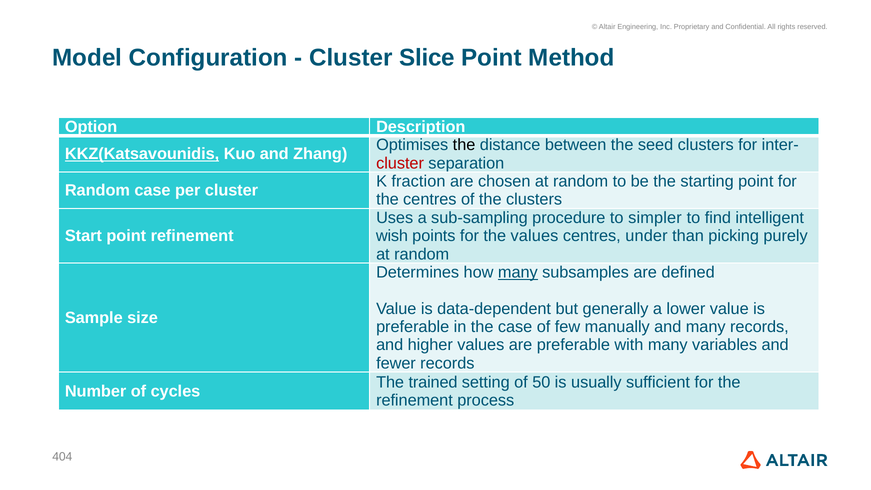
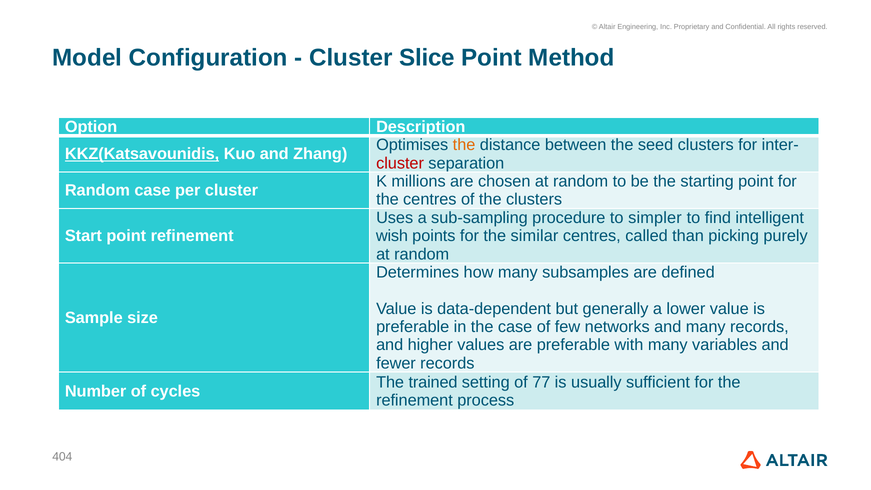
the colour: black -> orange (464, 145)
fraction: fraction -> millions (419, 181)
the values: values -> similar (534, 236)
under: under -> called (647, 236)
many underline: present -> none (518, 272)
manually: manually -> networks (617, 327)
50: 50 -> 77 (541, 382)
